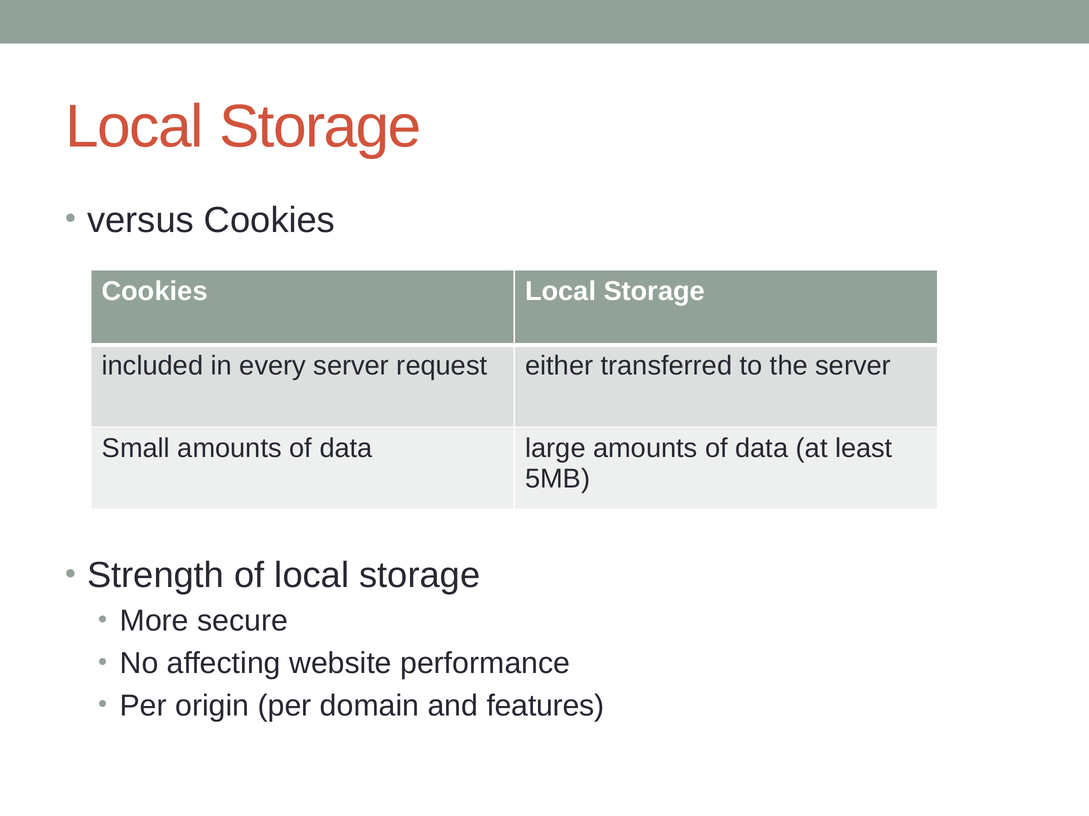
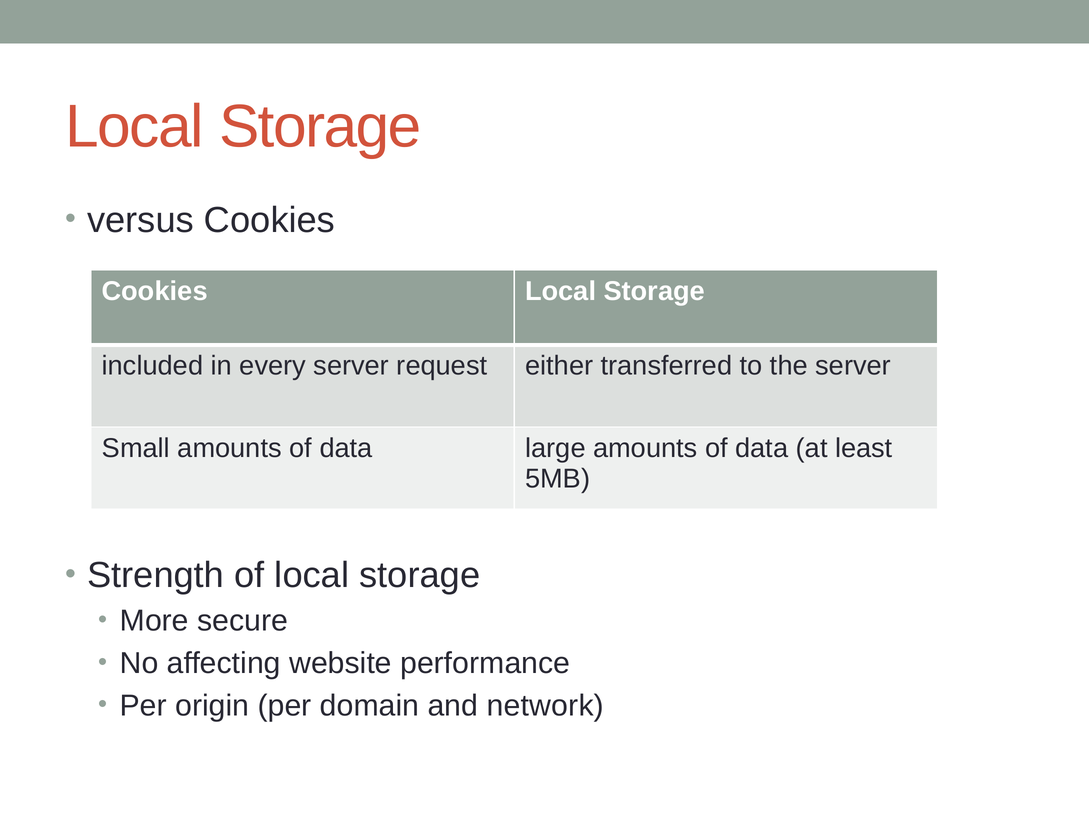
features: features -> network (545, 706)
